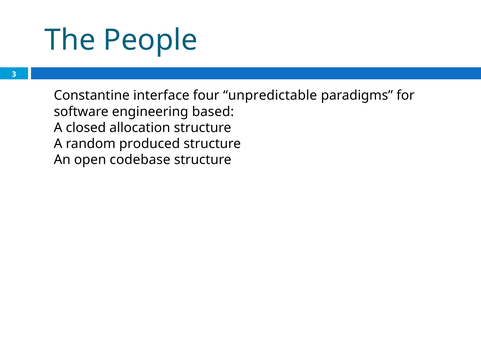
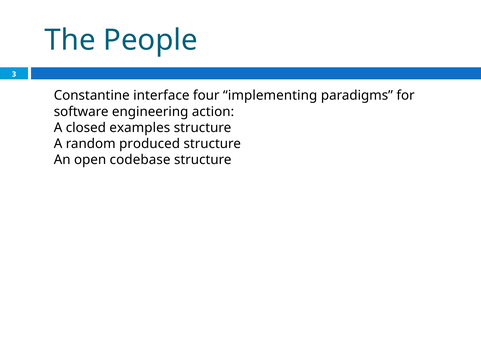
unpredictable: unpredictable -> implementing (270, 95)
based: based -> action (213, 112)
allocation: allocation -> examples (140, 128)
